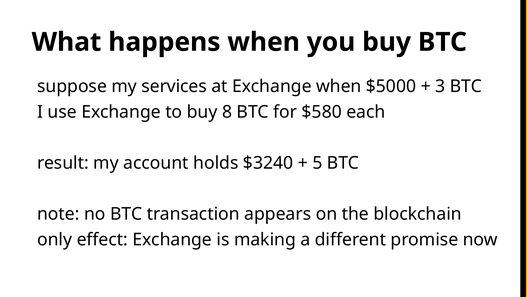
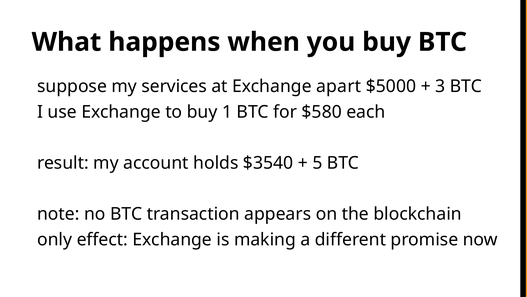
Exchange when: when -> apart (339, 86)
8: 8 -> 1 (227, 112)
$3240: $3240 -> $3540 (268, 163)
